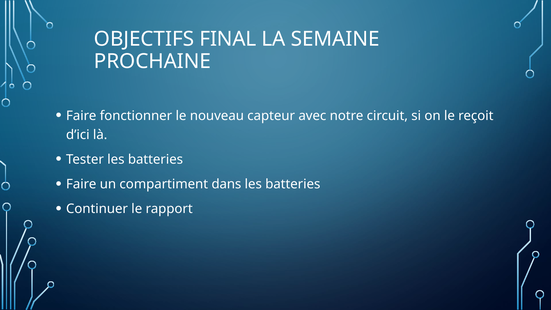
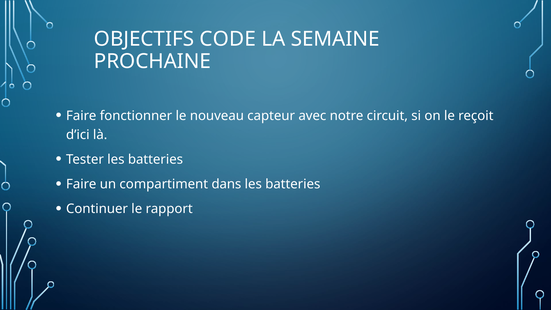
FINAL: FINAL -> CODE (228, 39)
